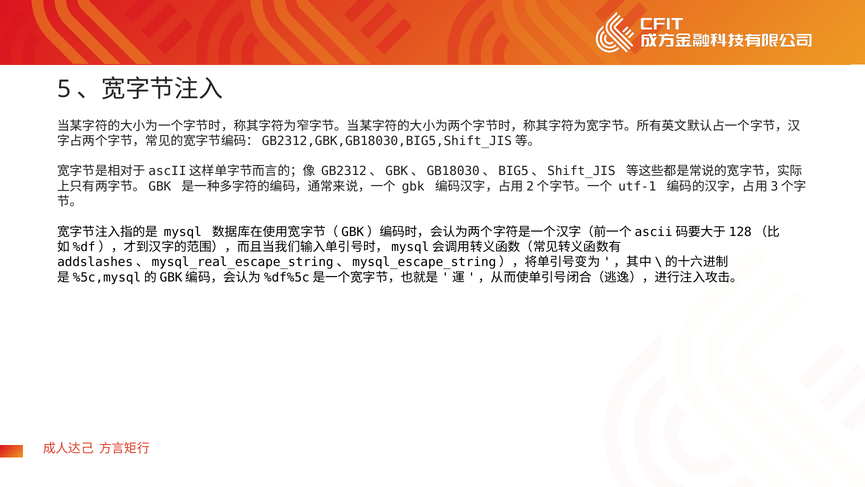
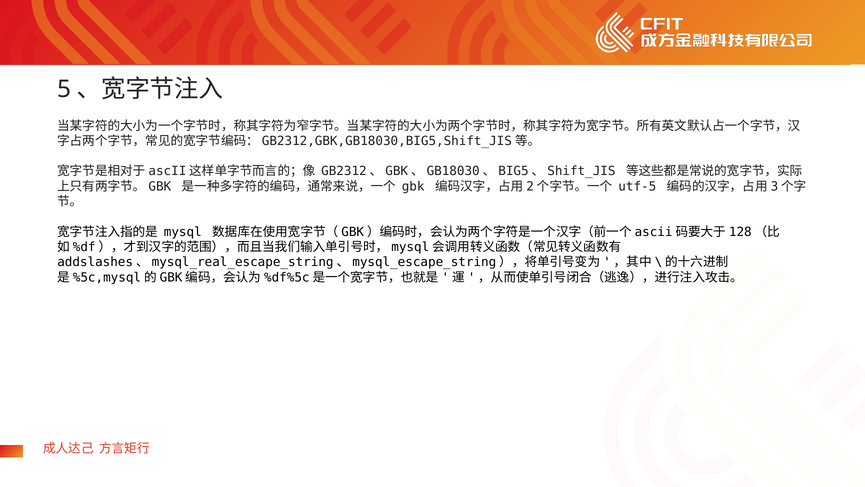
utf-1: utf-1 -> utf-5 (637, 186)
